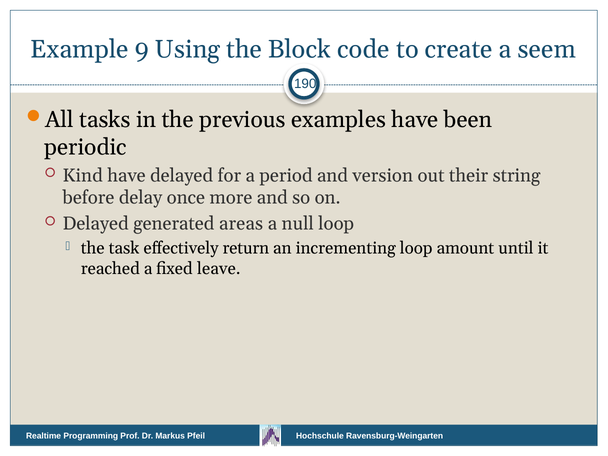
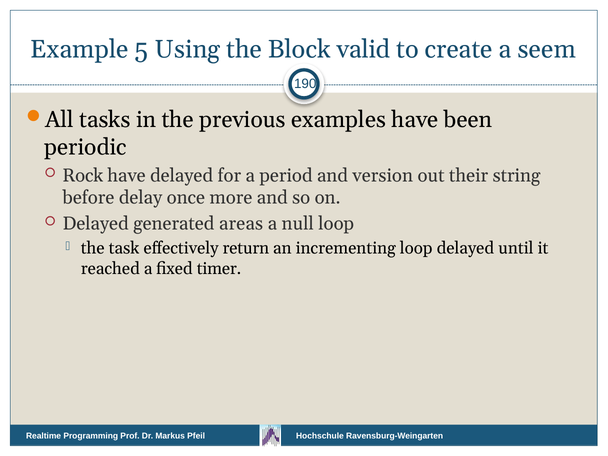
9: 9 -> 5 (142, 49)
code: code -> valid (364, 49)
Kind: Kind -> Rock (83, 176)
loop amount: amount -> delayed (465, 248)
leave: leave -> timer (219, 269)
